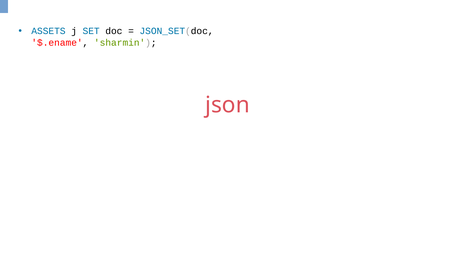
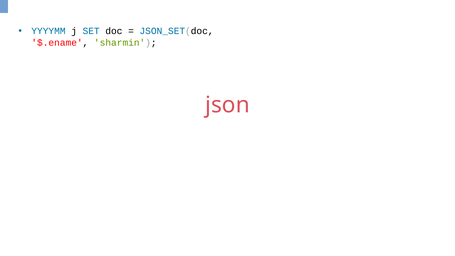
ASSETS: ASSETS -> YYYYMM (48, 31)
